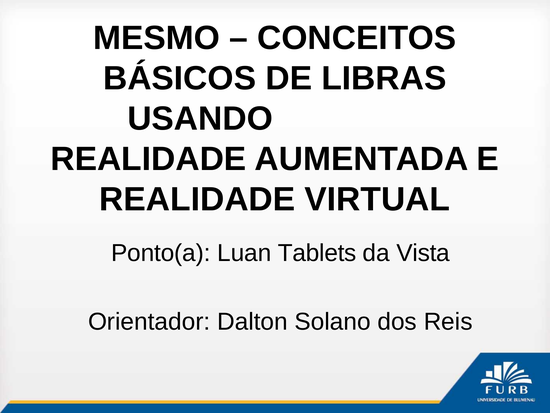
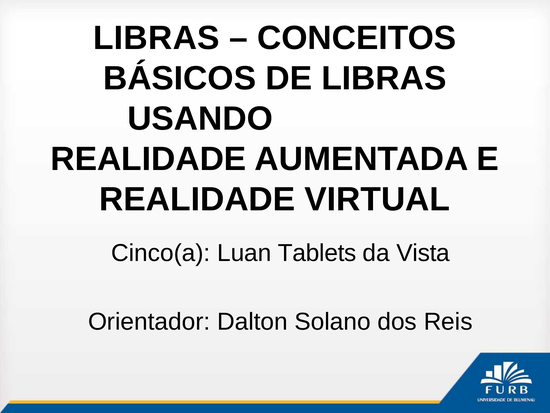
MESMO: MESMO -> LIBRAS (156, 38)
Ponto(a: Ponto(a -> Cinco(a (161, 253)
